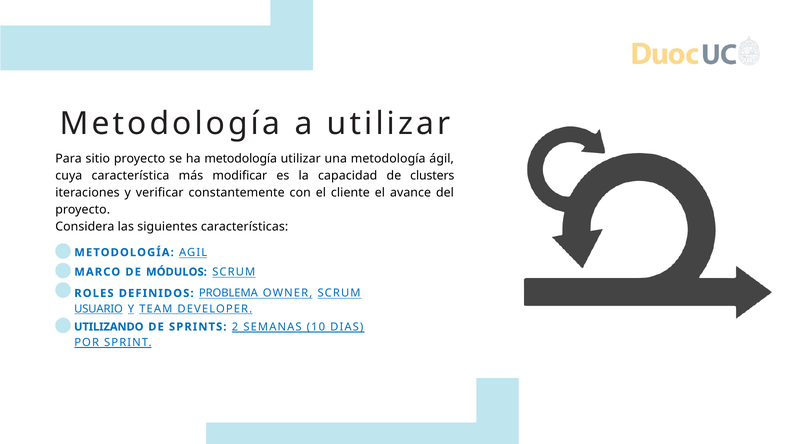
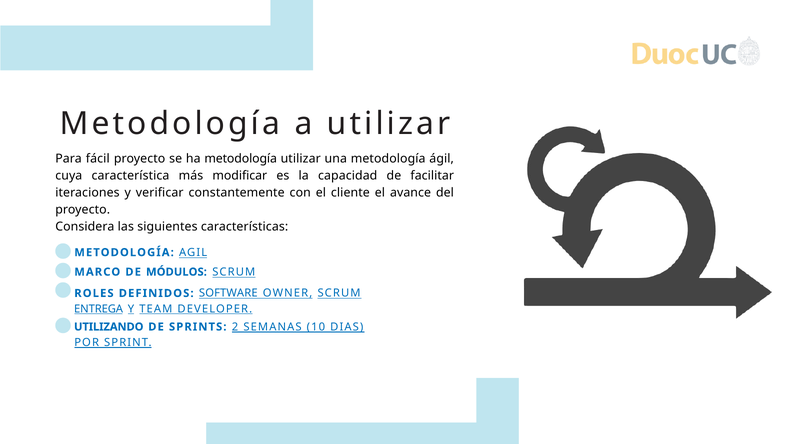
sitio: sitio -> fácil (98, 158)
clusters: clusters -> facilitar (432, 175)
PROBLEMA: PROBLEMA -> SOFTWARE (228, 293)
USUARIO: USUARIO -> ENTREGA (99, 309)
